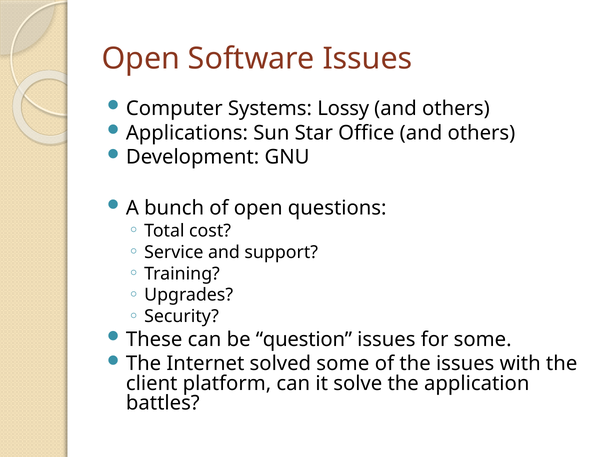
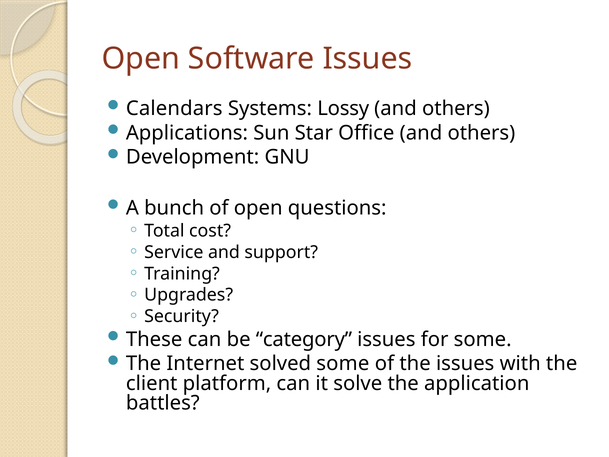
Computer: Computer -> Calendars (174, 109)
question: question -> category (304, 339)
